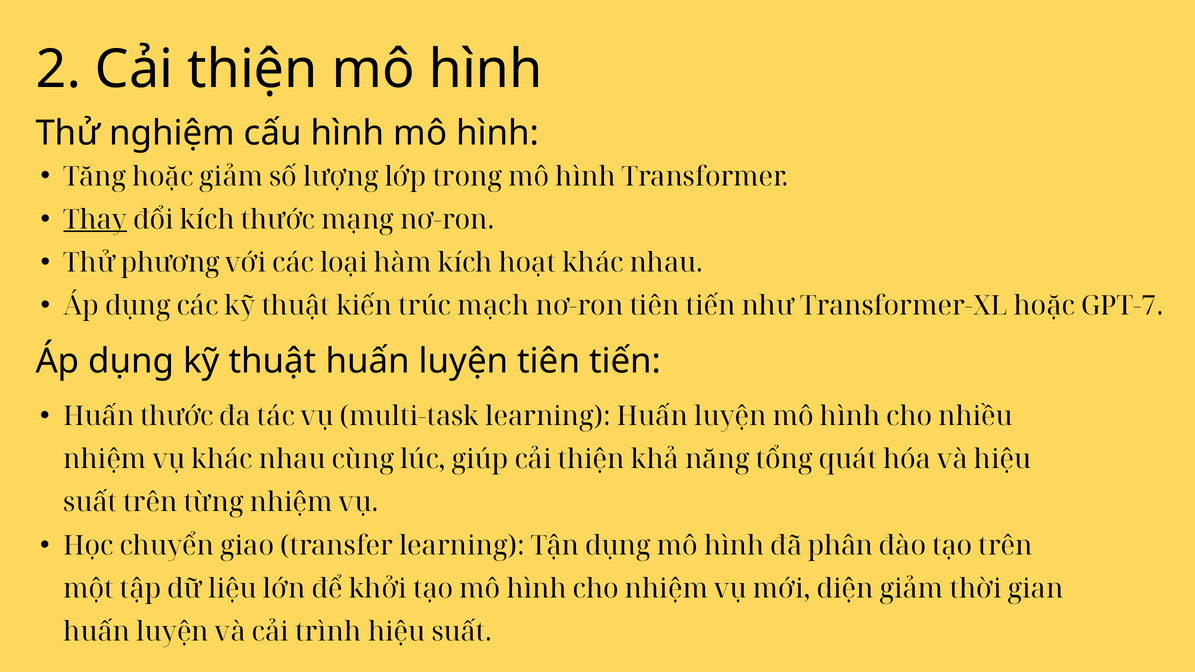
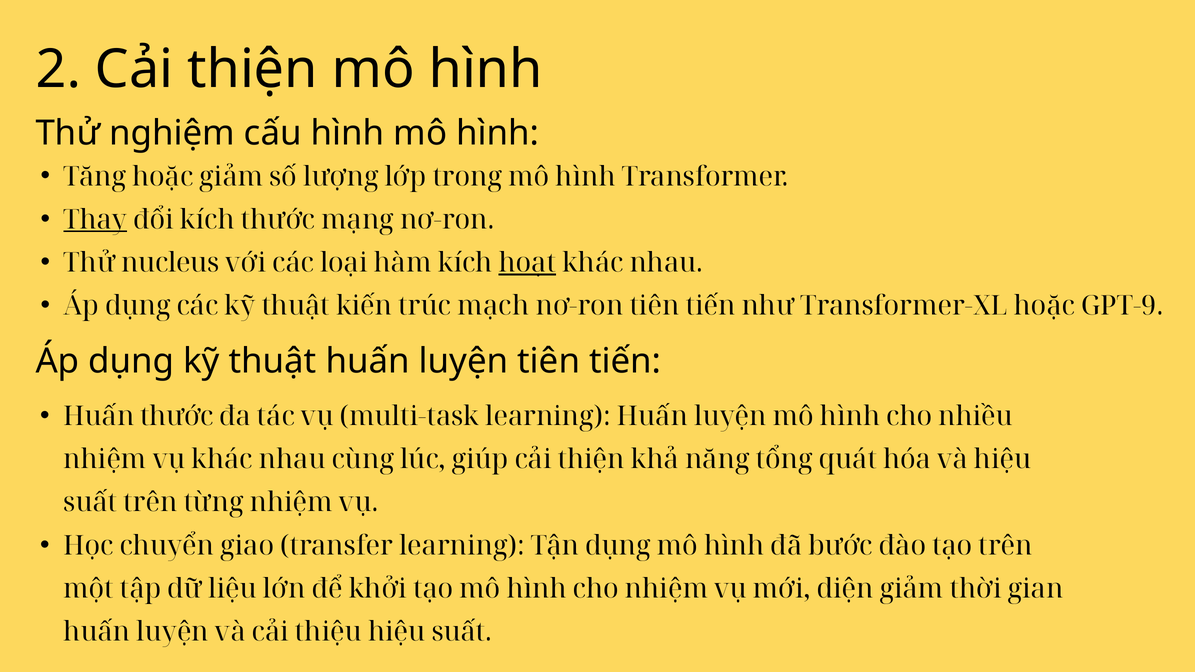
phương: phương -> nucleus (170, 263)
hoạt underline: none -> present (527, 263)
GPT-7: GPT-7 -> GPT-9 (1122, 306)
phân: phân -> bước (841, 546)
trình: trình -> thiệu (328, 632)
